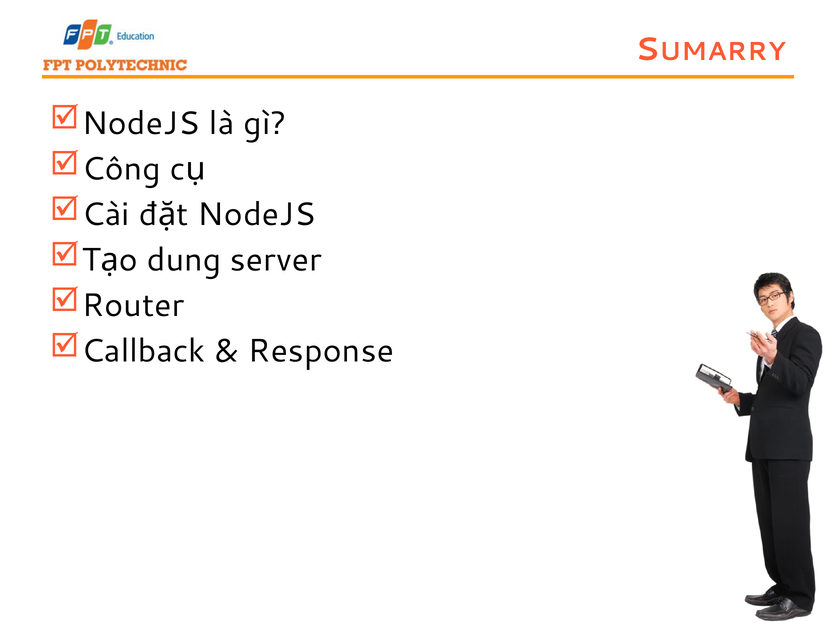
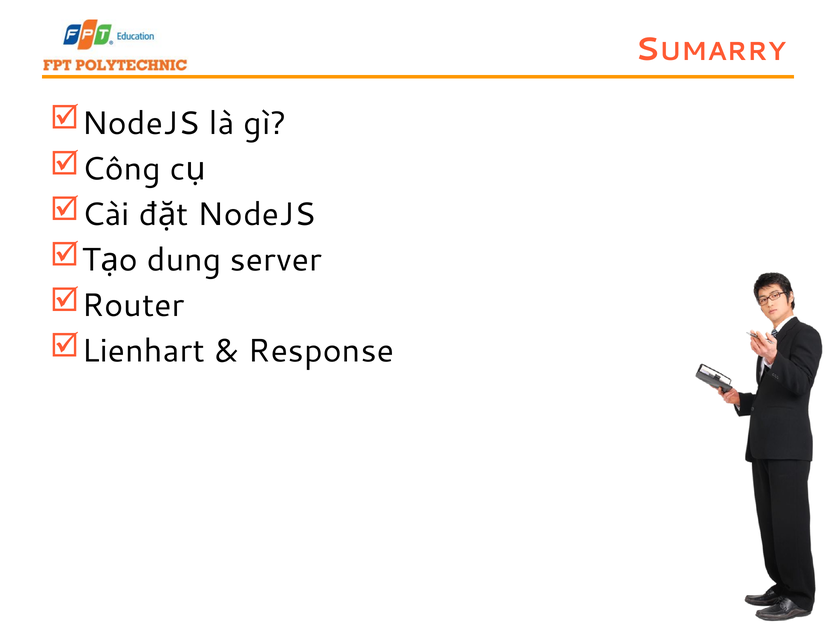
Callback: Callback -> Lienhart (143, 351)
